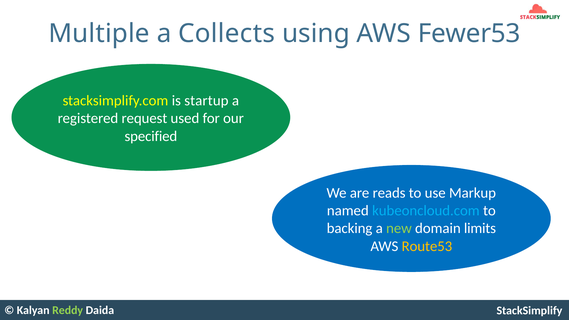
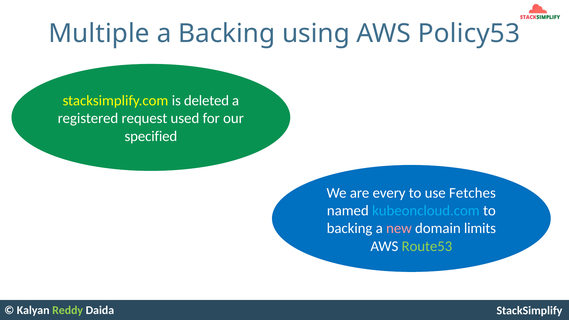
a Collects: Collects -> Backing (227, 34)
Fewer53: Fewer53 -> Policy53 (469, 34)
startup: startup -> deleted (207, 101)
reads: reads -> every (389, 193)
Markup: Markup -> Fetches (472, 193)
new colour: light green -> pink (399, 228)
Route53 colour: yellow -> light green (427, 246)
